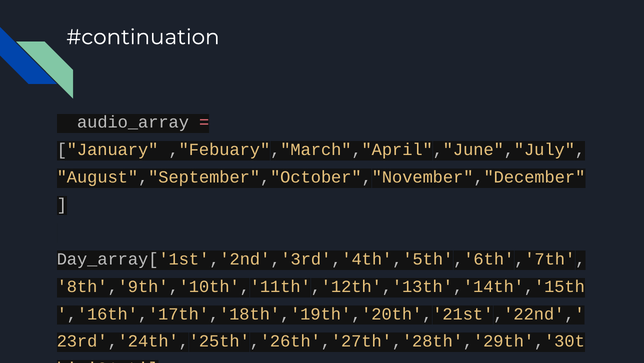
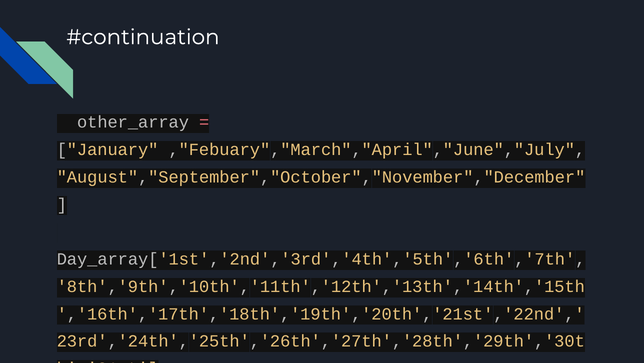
audio_array: audio_array -> other_array (133, 122)
